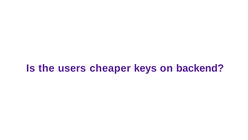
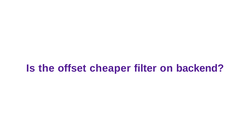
users: users -> offset (72, 68)
keys: keys -> filter (145, 68)
